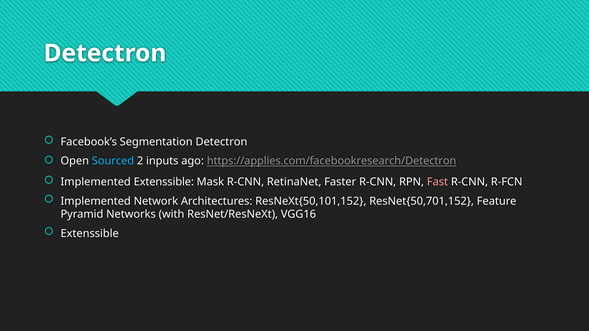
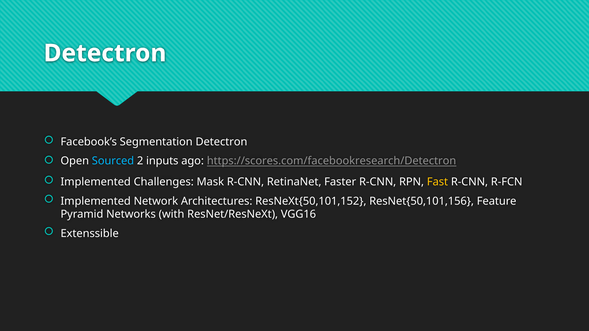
https://applies.com/facebookresearch/Detectron: https://applies.com/facebookresearch/Detectron -> https://scores.com/facebookresearch/Detectron (332, 161)
Implemented Extenssible: Extenssible -> Challenges (164, 182)
Fast colour: pink -> yellow (437, 182)
ResNet{50,701,152: ResNet{50,701,152 -> ResNet{50,101,156 (422, 201)
